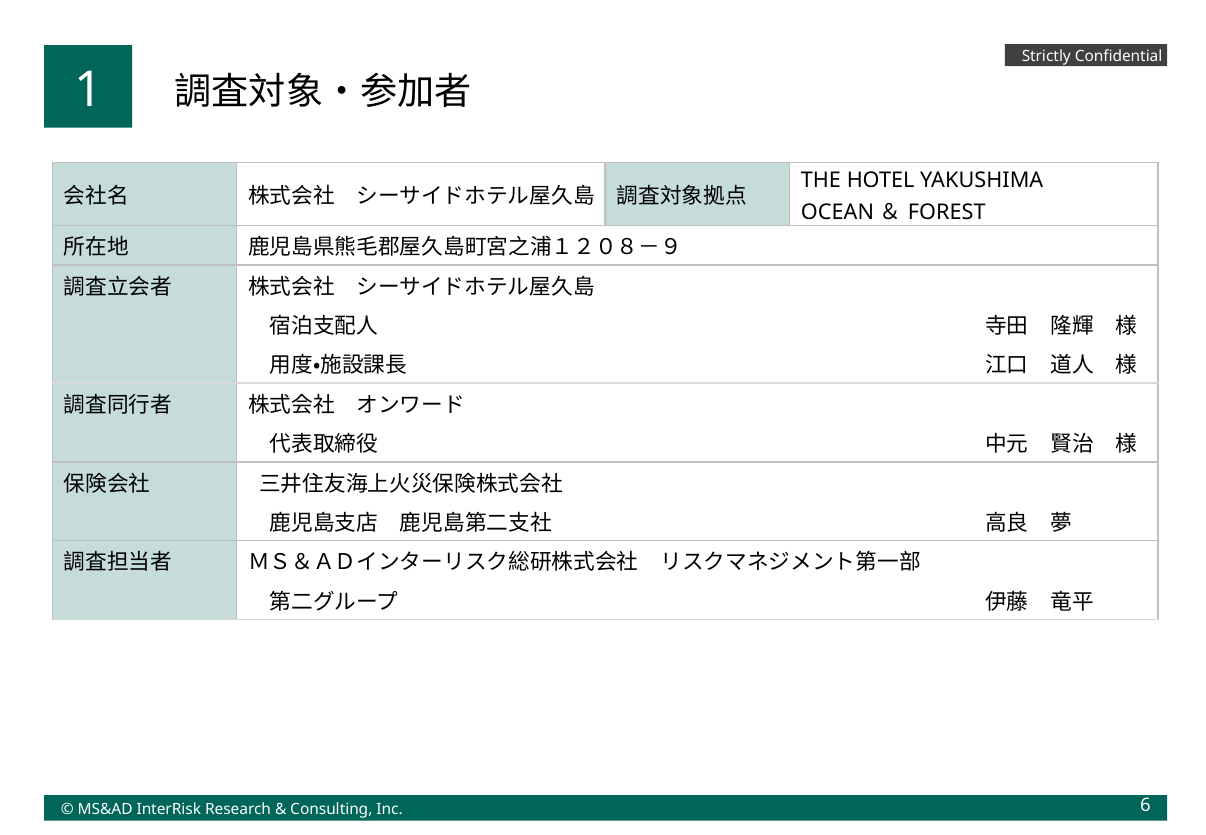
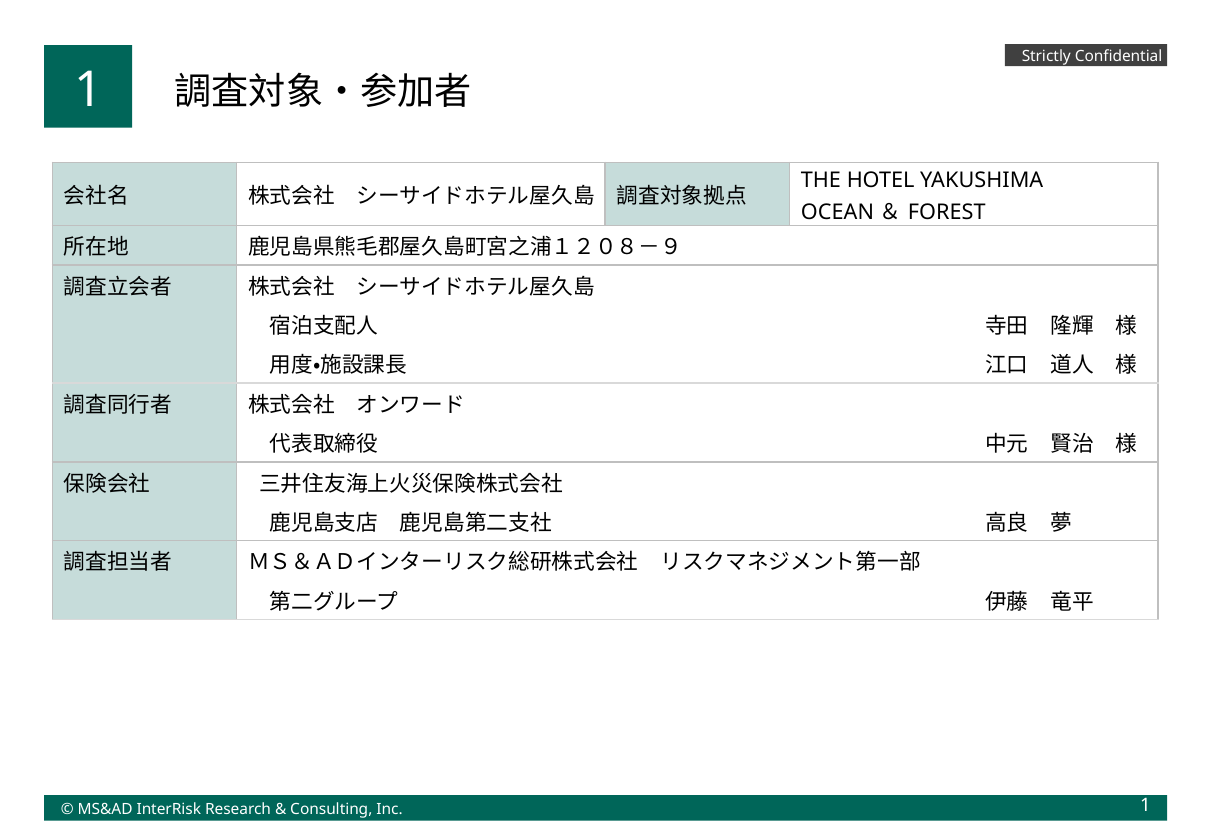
Inc 6: 6 -> 1 (1145, 806)
